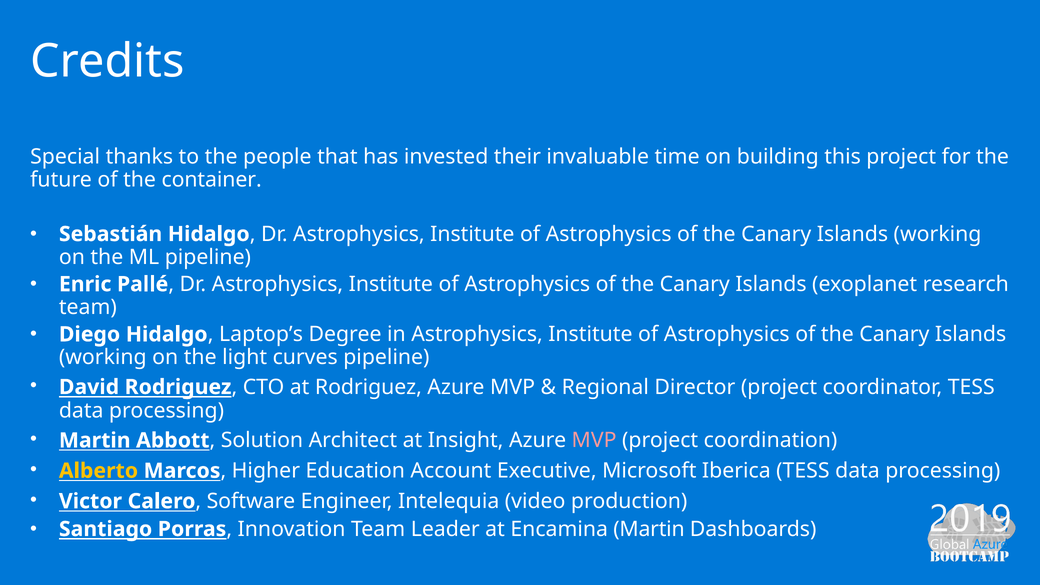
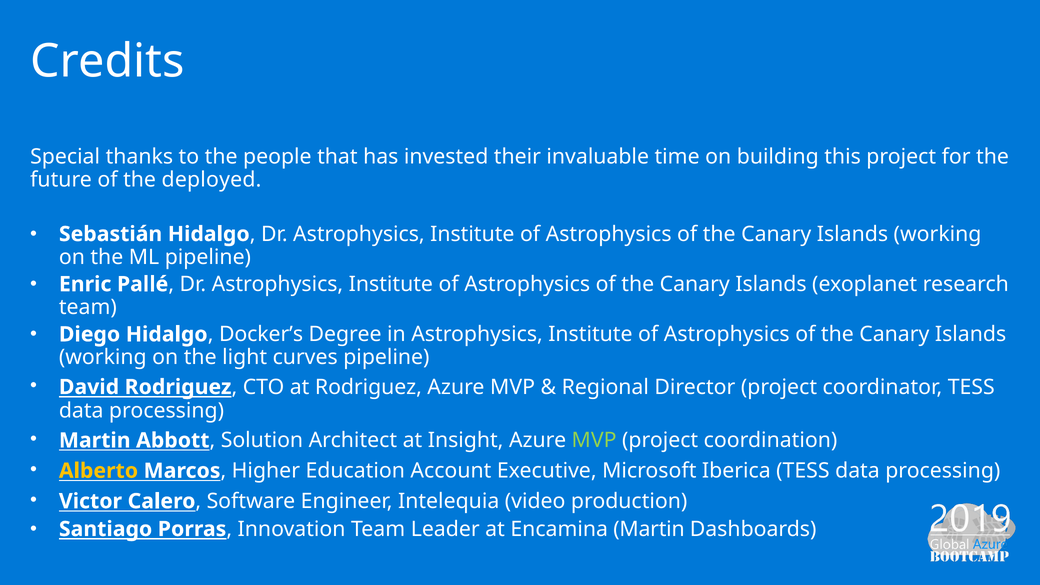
container: container -> deployed (211, 180)
Laptop’s: Laptop’s -> Docker’s (261, 334)
MVP colour: pink -> light green (594, 440)
